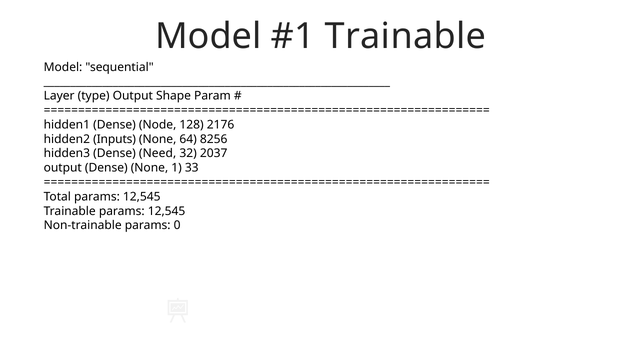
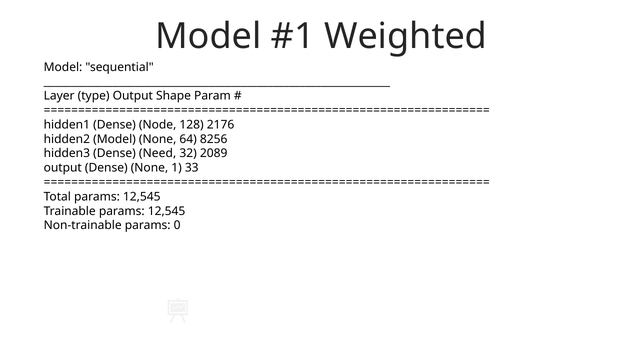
Trainable: Trainable -> Weighted (406, 37)
hidden2 Inputs: Inputs -> Model (115, 139)
2037: 2037 -> 2089 (214, 154)
